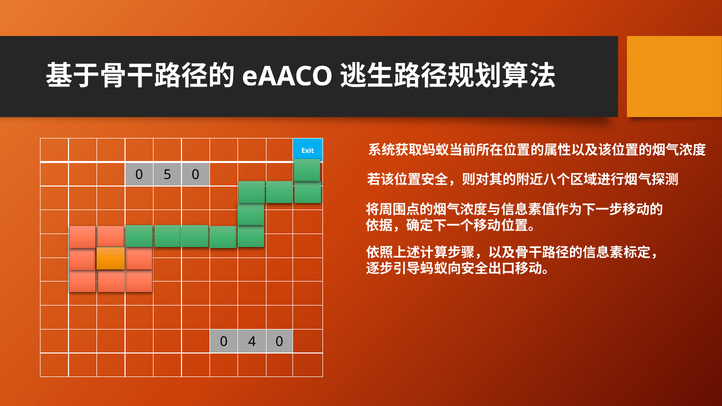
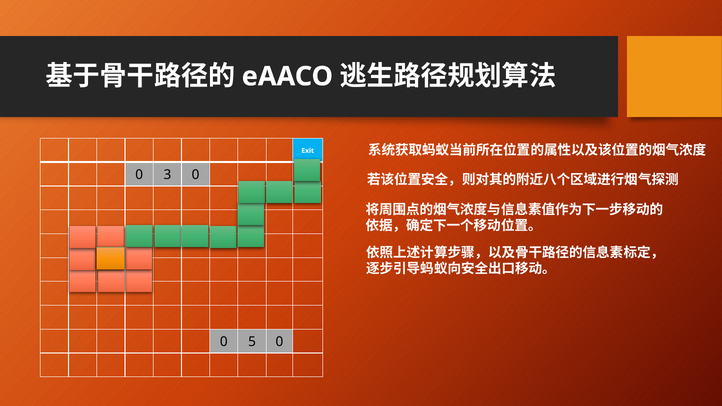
5: 5 -> 3 (167, 175)
4: 4 -> 5 (252, 342)
